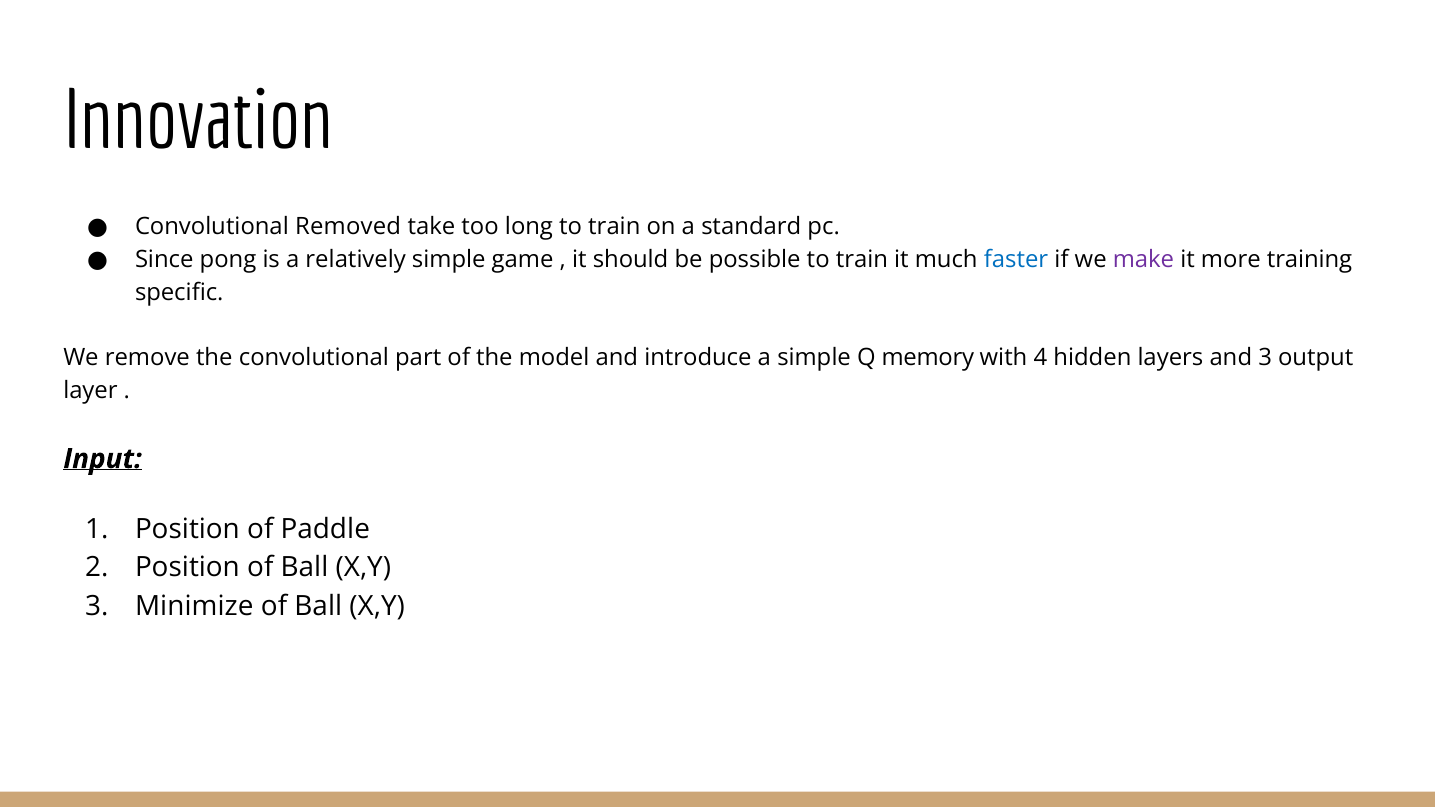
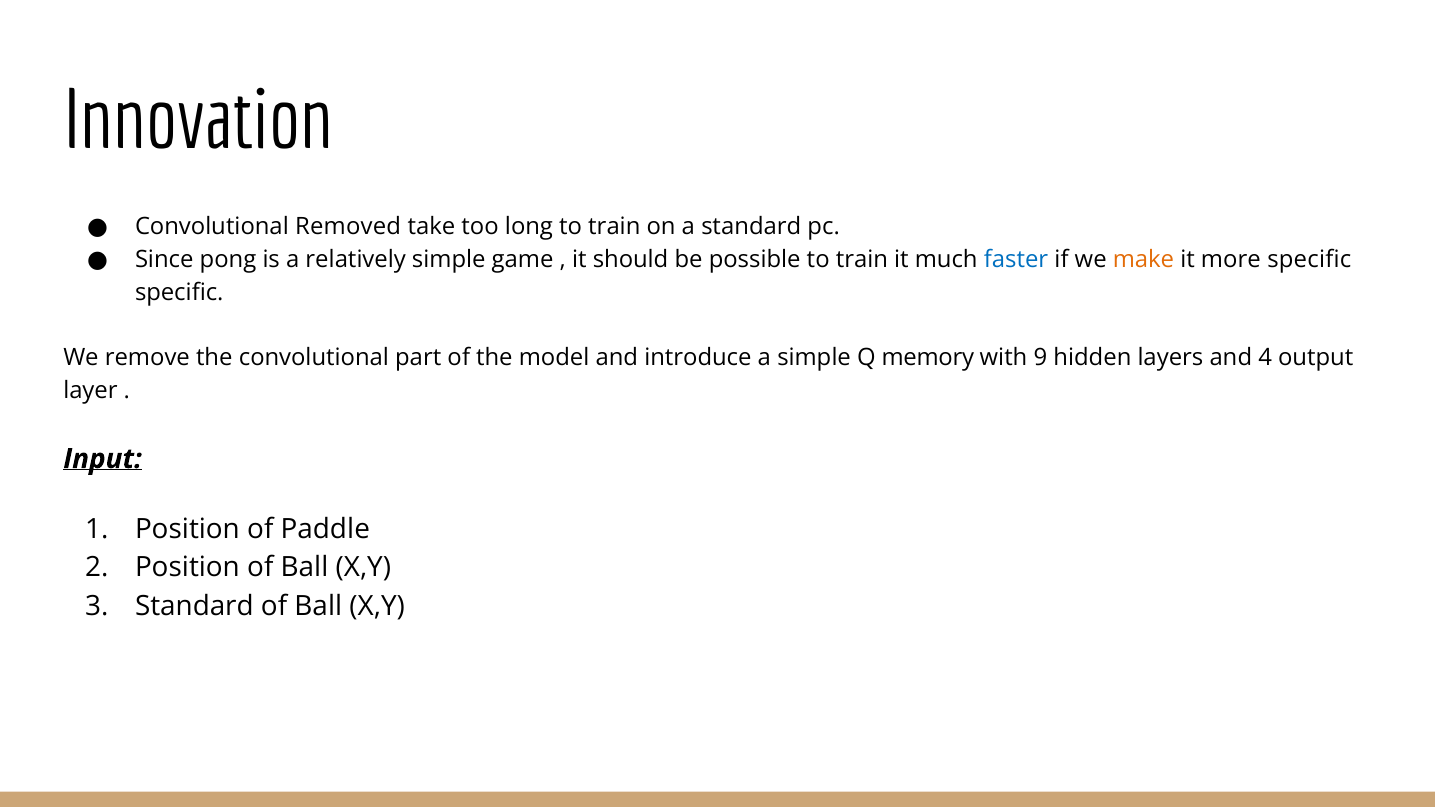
make colour: purple -> orange (1144, 260)
more training: training -> specific (1309, 260)
4: 4 -> 9 (1041, 358)
and 3: 3 -> 4 (1265, 358)
Minimize: Minimize -> Standard (194, 606)
